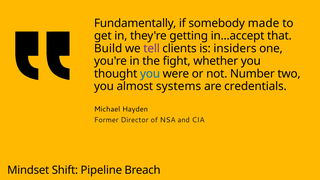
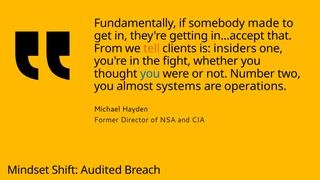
Build: Build -> From (108, 48)
tell colour: purple -> orange (152, 48)
credentials: credentials -> operations (255, 86)
Pipeline: Pipeline -> Audited (101, 170)
